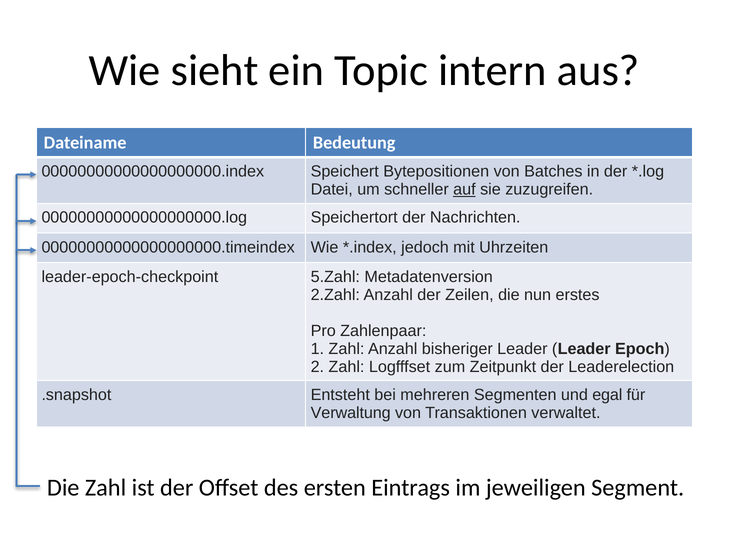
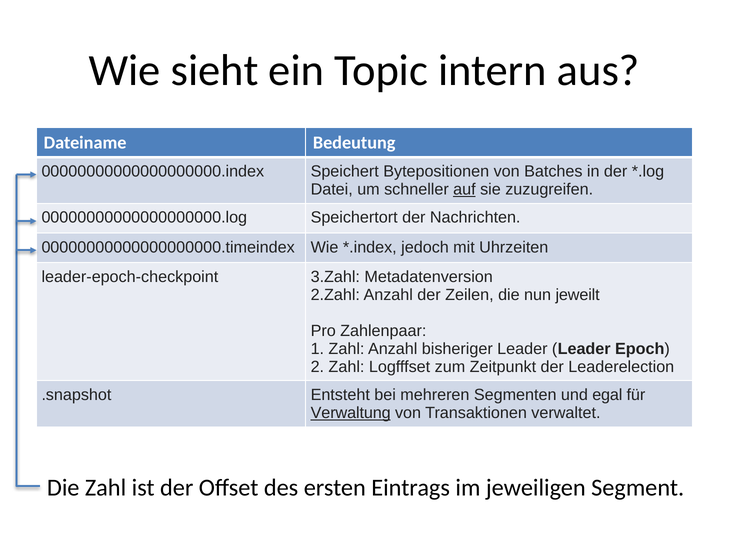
5.Zahl: 5.Zahl -> 3.Zahl (335, 277)
erstes: erstes -> jeweilt (578, 295)
Verwaltung underline: none -> present (351, 413)
